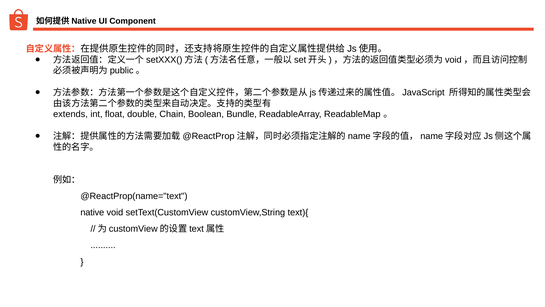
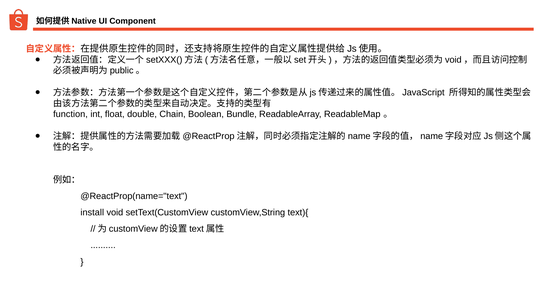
extends: extends -> function (70, 114)
native: native -> install (92, 212)
